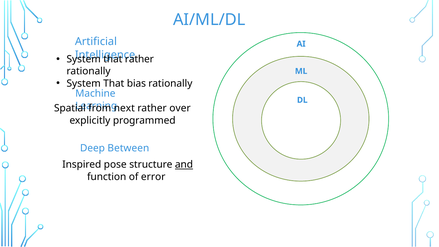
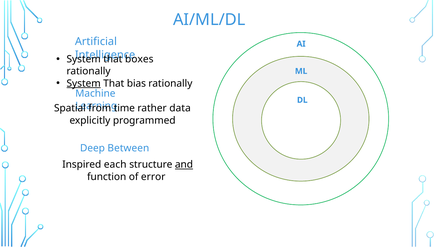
rather: rather -> boxes (139, 59)
System underline: none -> present (84, 83)
next: next -> time (124, 108)
over: over -> data (180, 108)
pose: pose -> each (115, 165)
